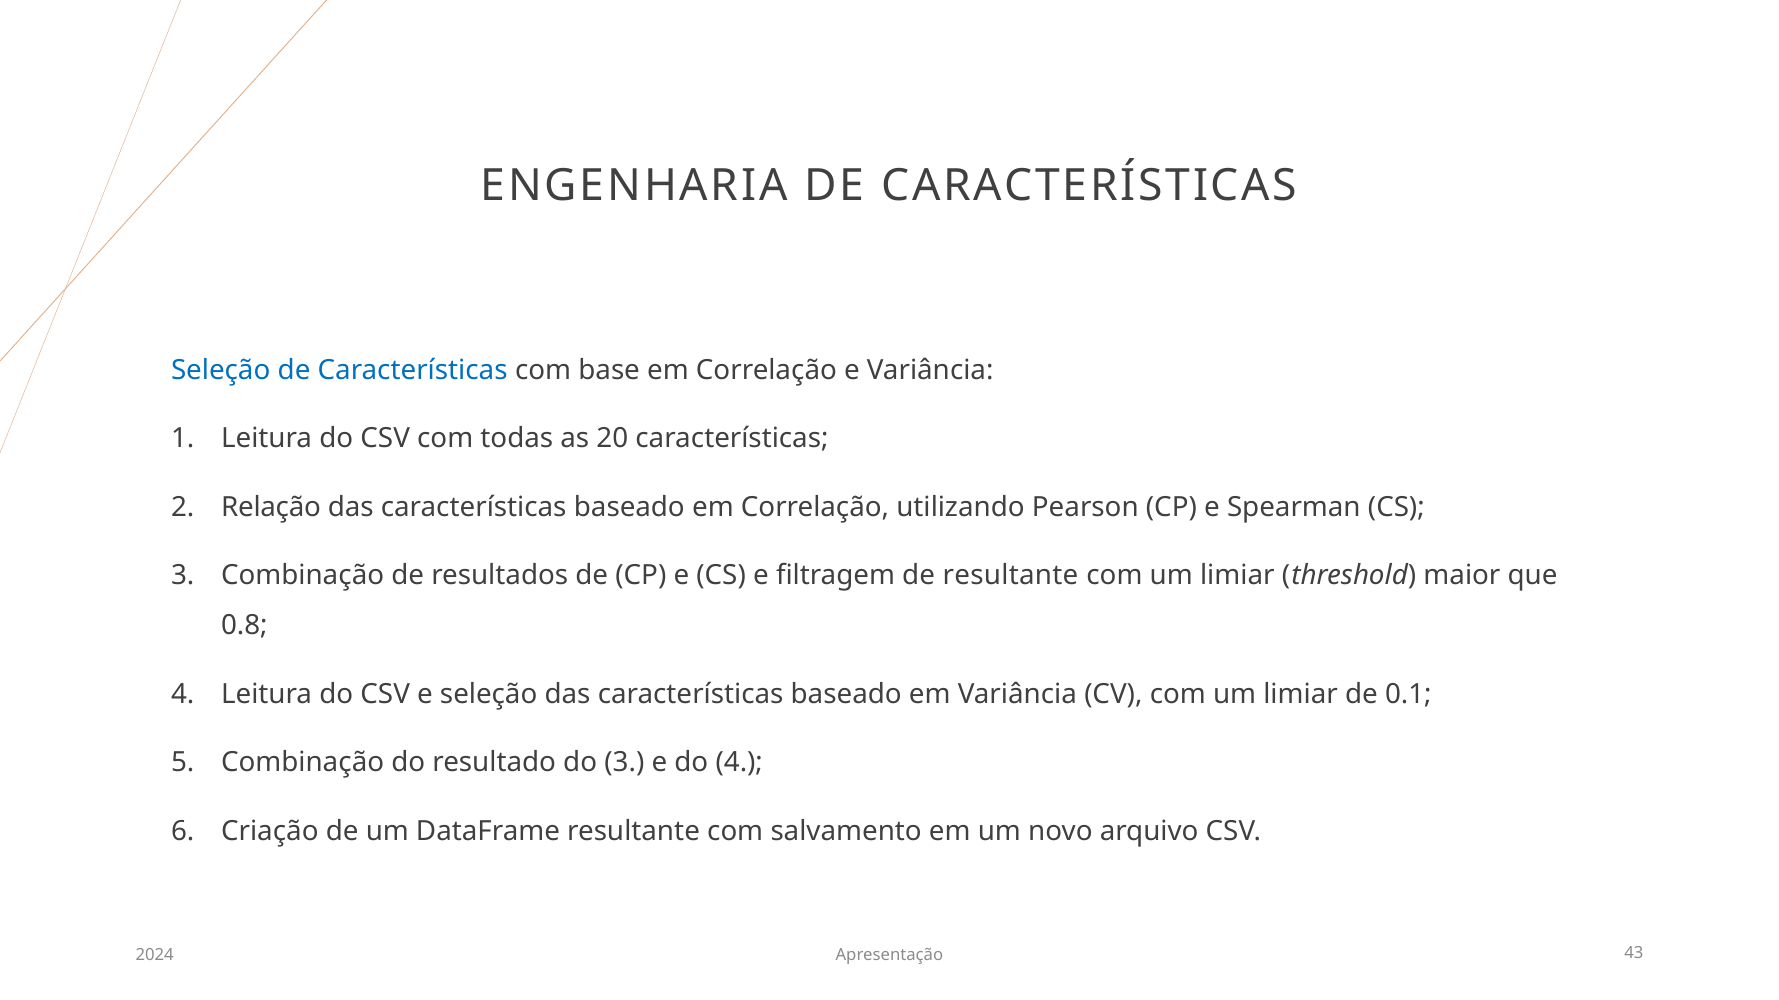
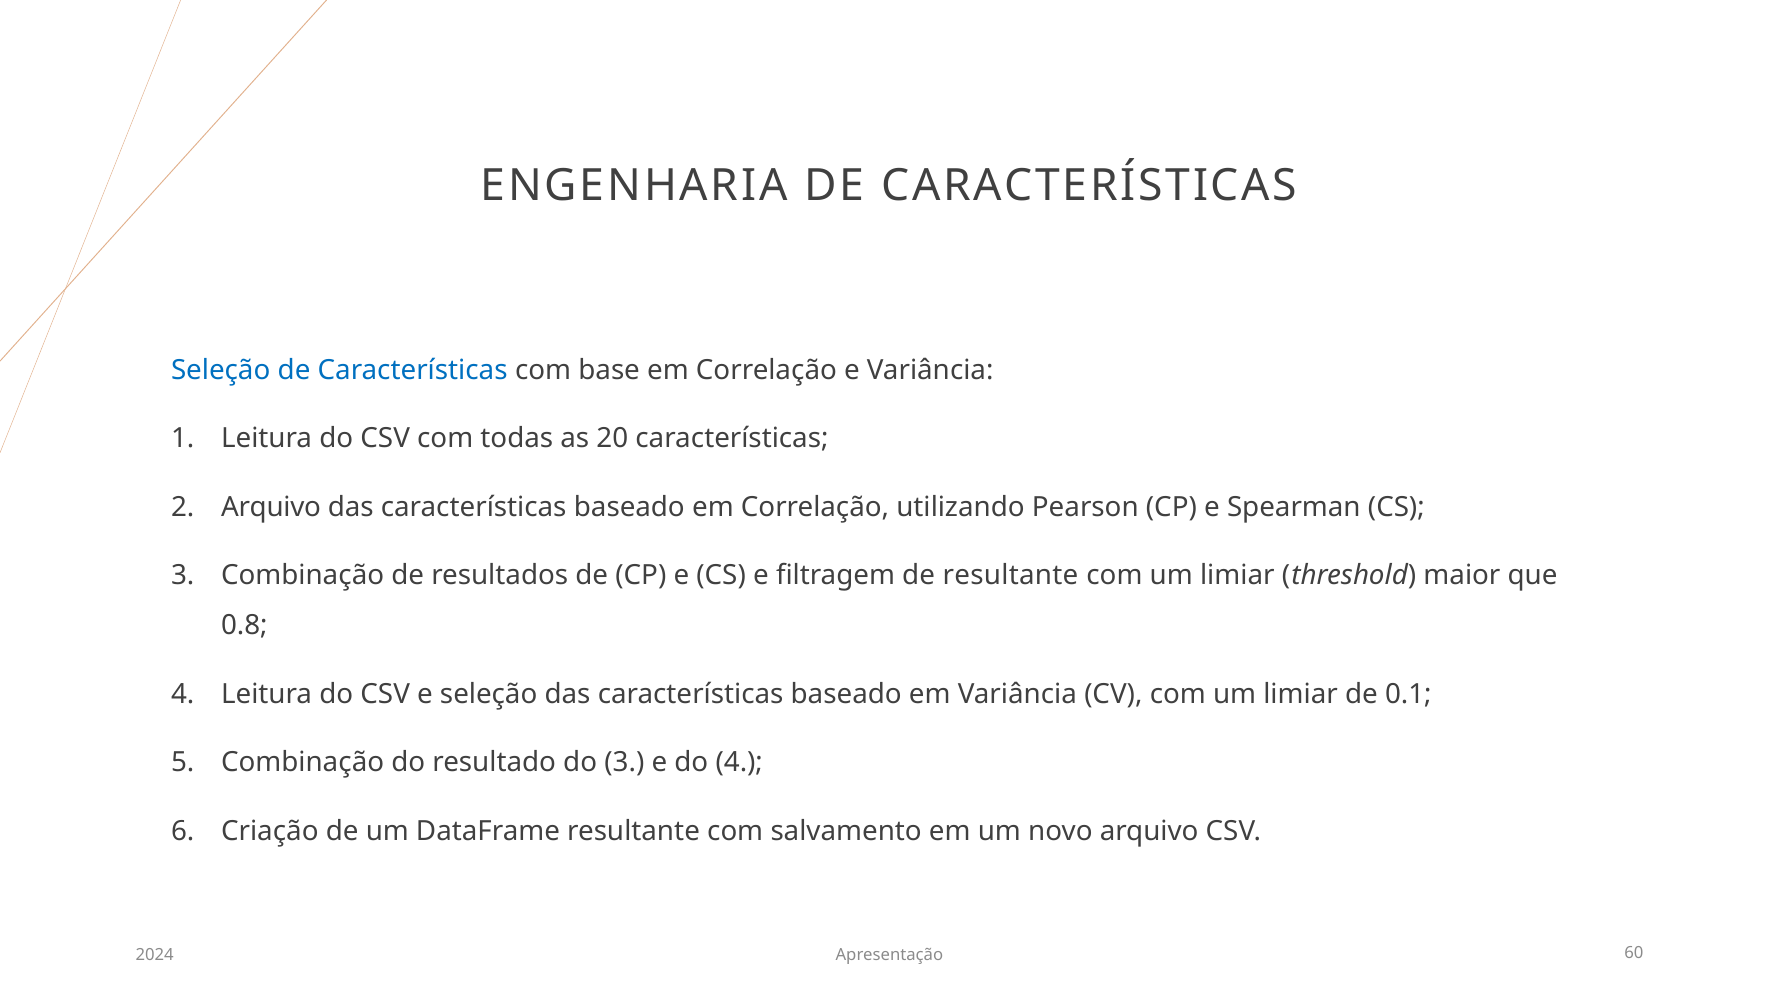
Relação: Relação -> Arquivo (271, 507)
43: 43 -> 60 (1634, 954)
